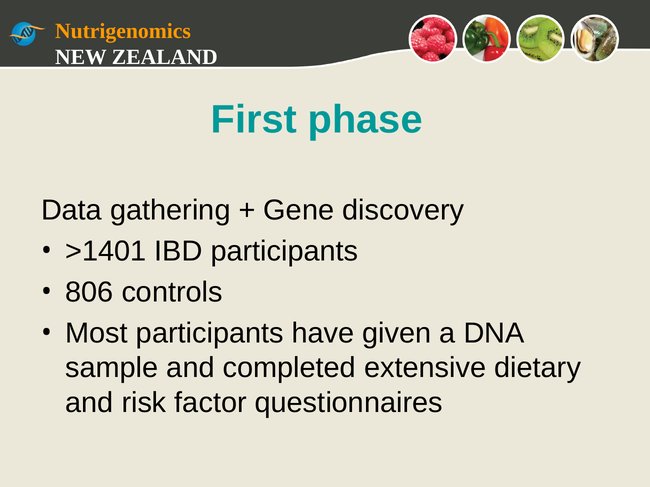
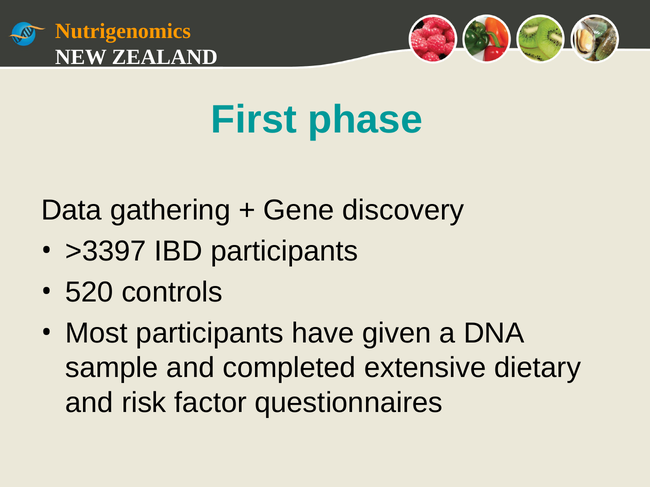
>1401: >1401 -> >3397 (106, 252)
806: 806 -> 520 (89, 293)
